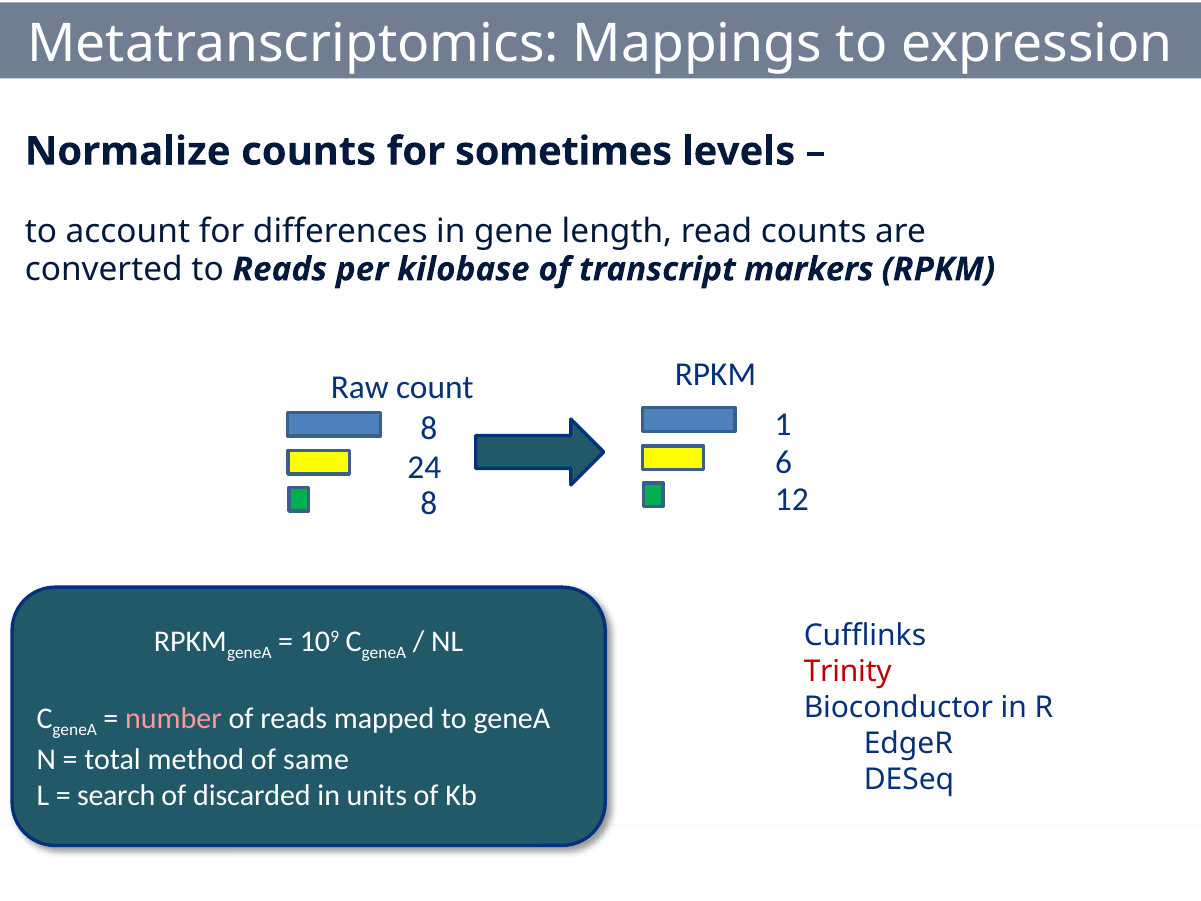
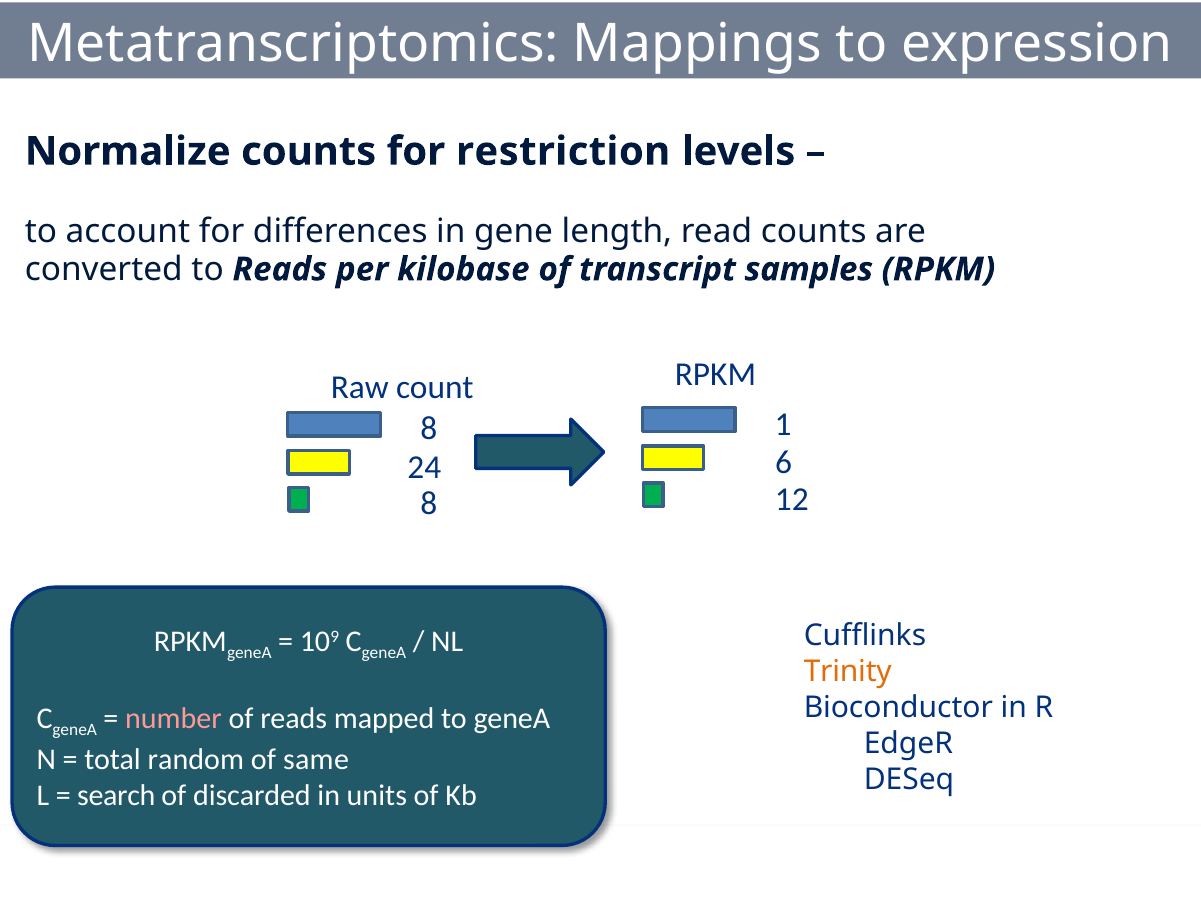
sometimes: sometimes -> restriction (563, 151)
markers: markers -> samples (809, 269)
Trinity colour: red -> orange (848, 672)
method: method -> random (196, 759)
